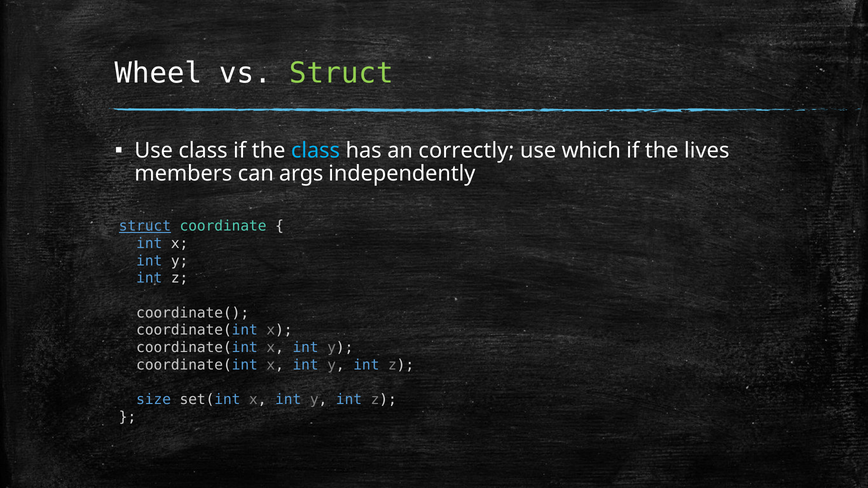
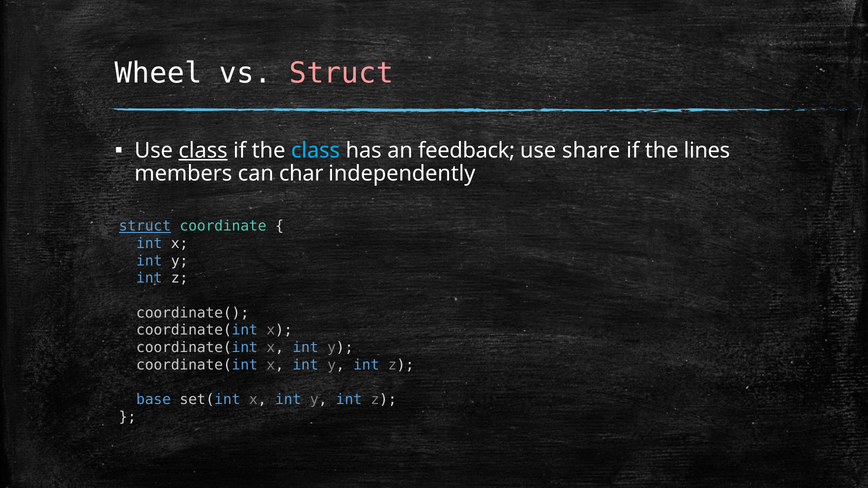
Struct colour: light green -> pink (341, 73)
class underline: none -> present (203, 151)
correctly: correctly -> feedback (467, 151)
which: which -> share (591, 151)
lives: lives -> lines (707, 151)
args: args -> char (301, 174)
size: size -> base (154, 400)
